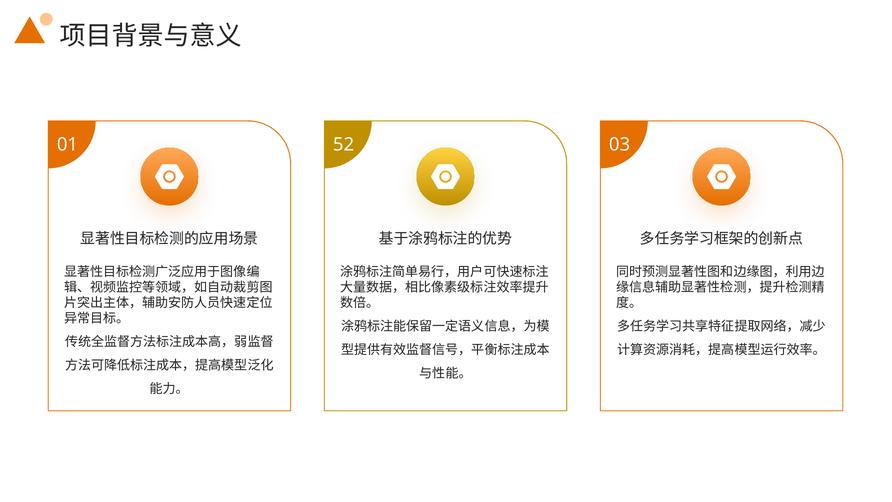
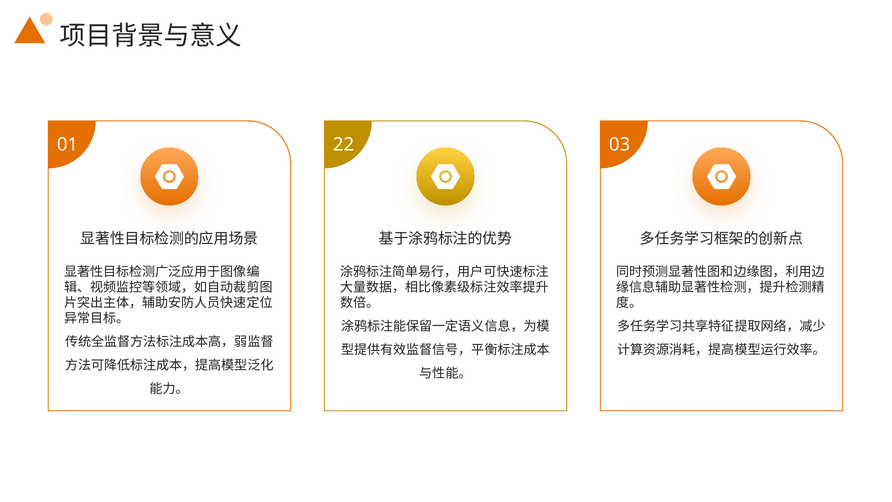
52: 52 -> 22 (344, 145)
